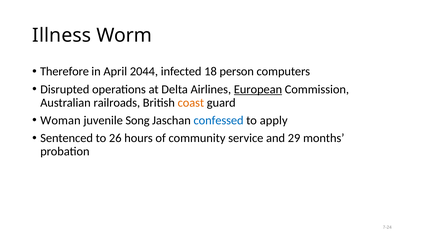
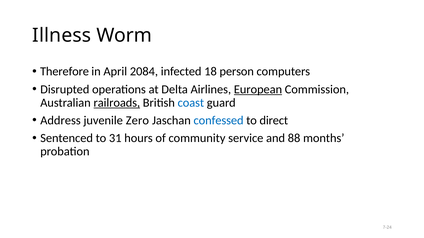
2044: 2044 -> 2084 (144, 72)
railroads underline: none -> present (117, 103)
coast colour: orange -> blue (191, 103)
Woman: Woman -> Address (60, 121)
Song: Song -> Zero (137, 121)
apply: apply -> direct (274, 121)
26: 26 -> 31 (115, 138)
29: 29 -> 88 (294, 138)
